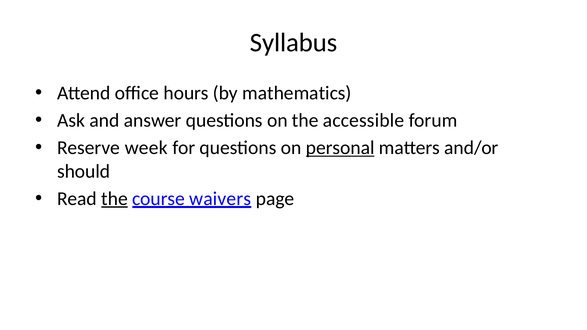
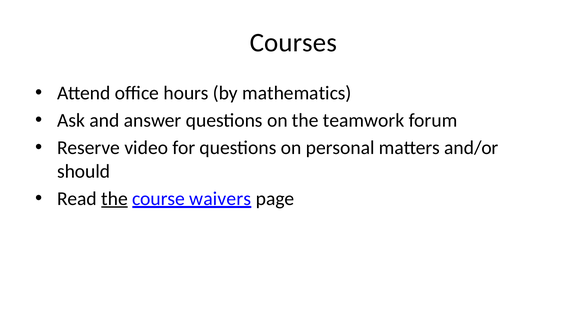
Syllabus: Syllabus -> Courses (293, 43)
accessible: accessible -> teamwork (364, 120)
week: week -> video (146, 148)
personal underline: present -> none (340, 148)
